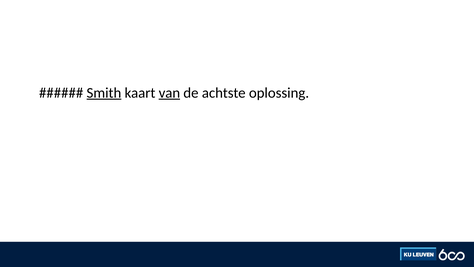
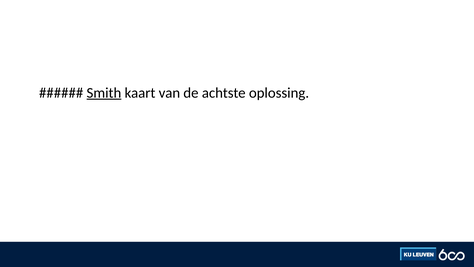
van underline: present -> none (169, 93)
